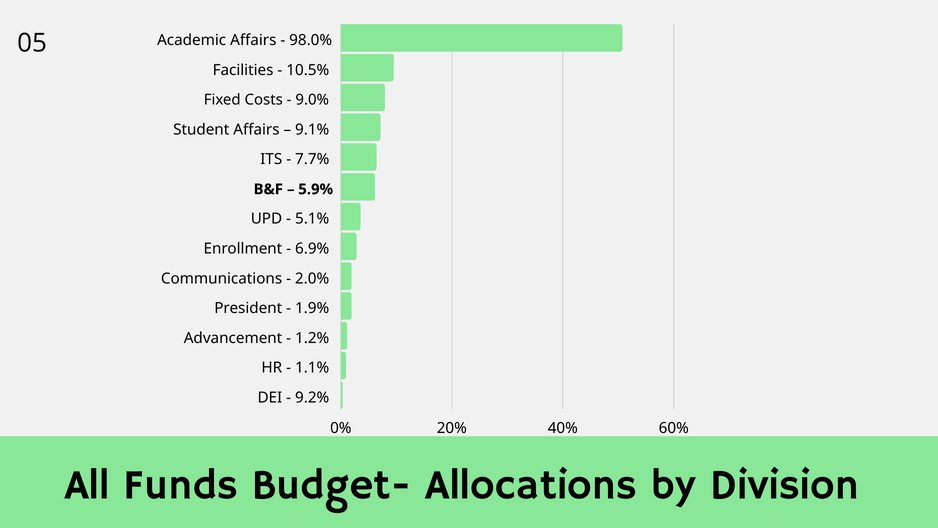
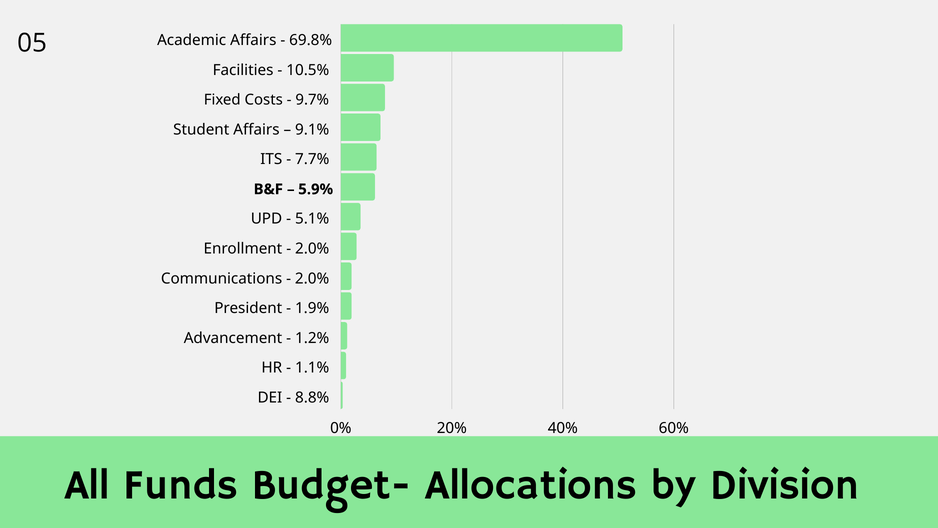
98.0%: 98.0% -> 69.8% (311, 40)
9.0%: 9.0% -> 9.7% (312, 100)
6.9%: 6.9% -> 2.0% (312, 249)
9.2%: 9.2% -> 8.8% (312, 397)
